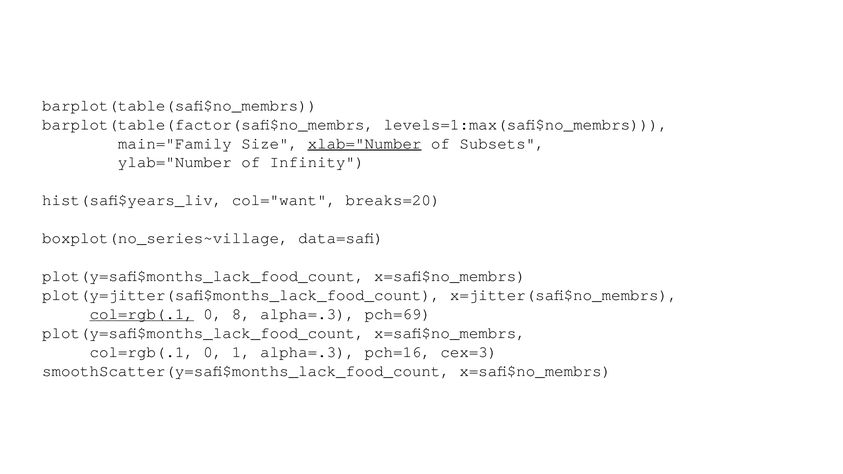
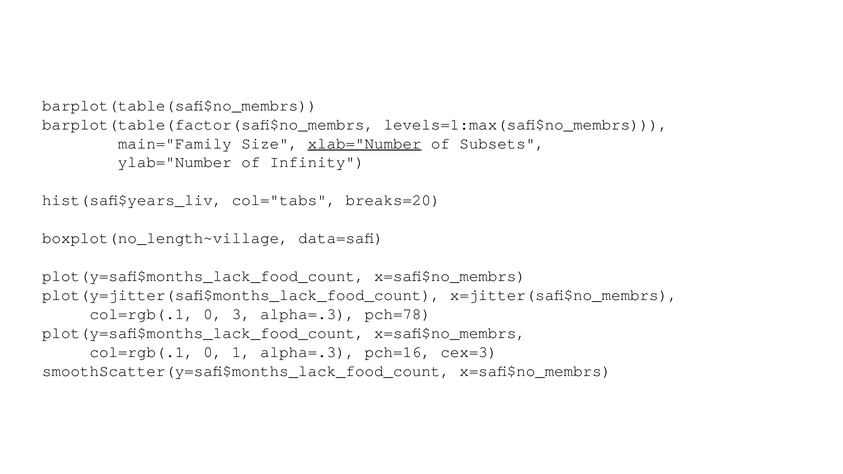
col="want: col="want -> col="tabs (284, 200)
boxplot(no_series~village: boxplot(no_series~village -> boxplot(no_length~village (165, 238)
col=rgb(.1 underline: present -> none (142, 314)
8: 8 -> 3 (241, 314)
pch=69: pch=69 -> pch=78 (398, 314)
